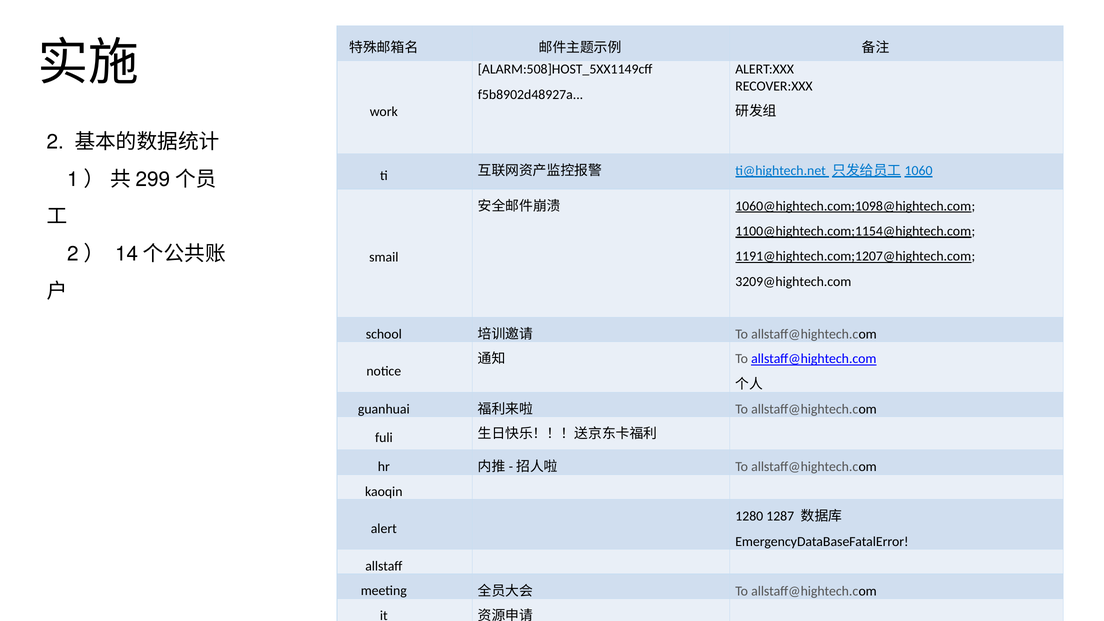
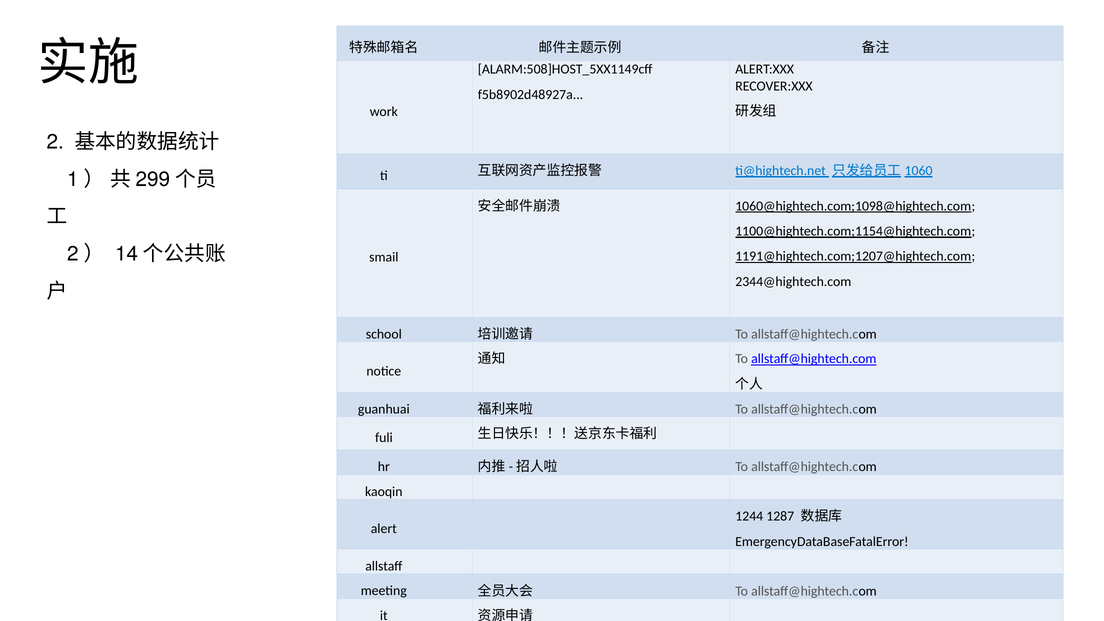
3209@hightech.com: 3209@hightech.com -> 2344@hightech.com (793, 282)
1280: 1280 -> 1244 (749, 516)
